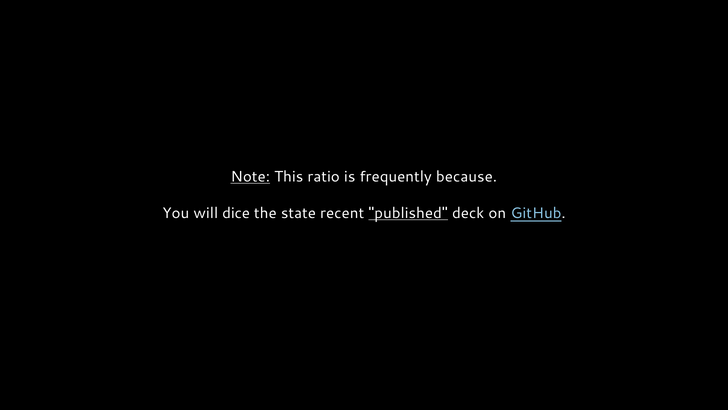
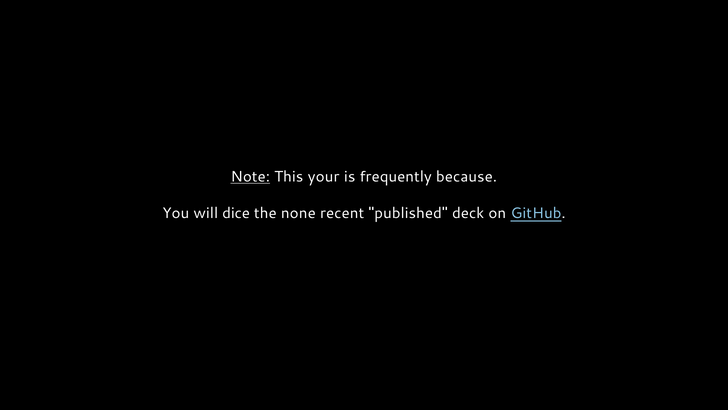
ratio: ratio -> your (324, 177)
state: state -> none (298, 213)
published underline: present -> none (408, 213)
